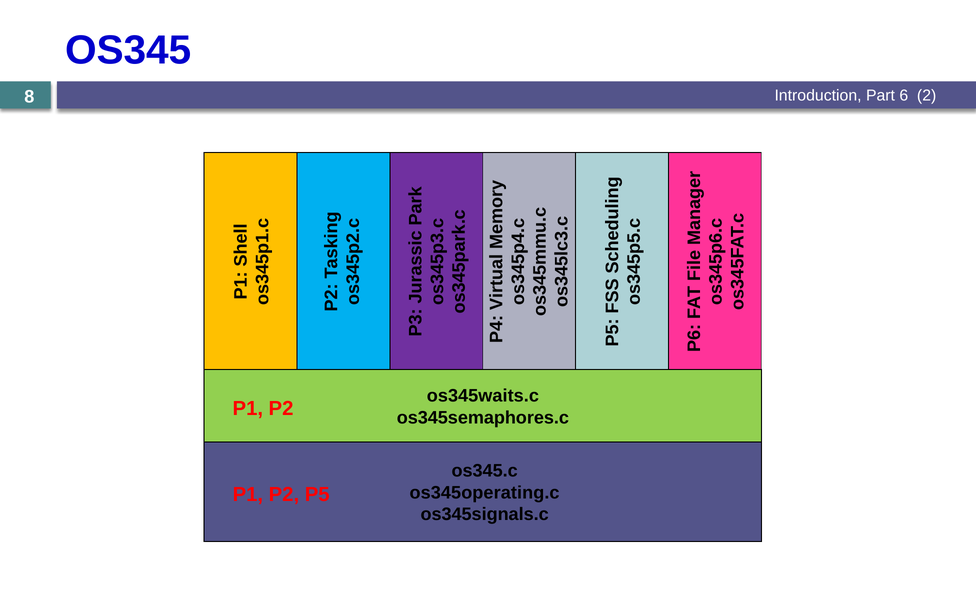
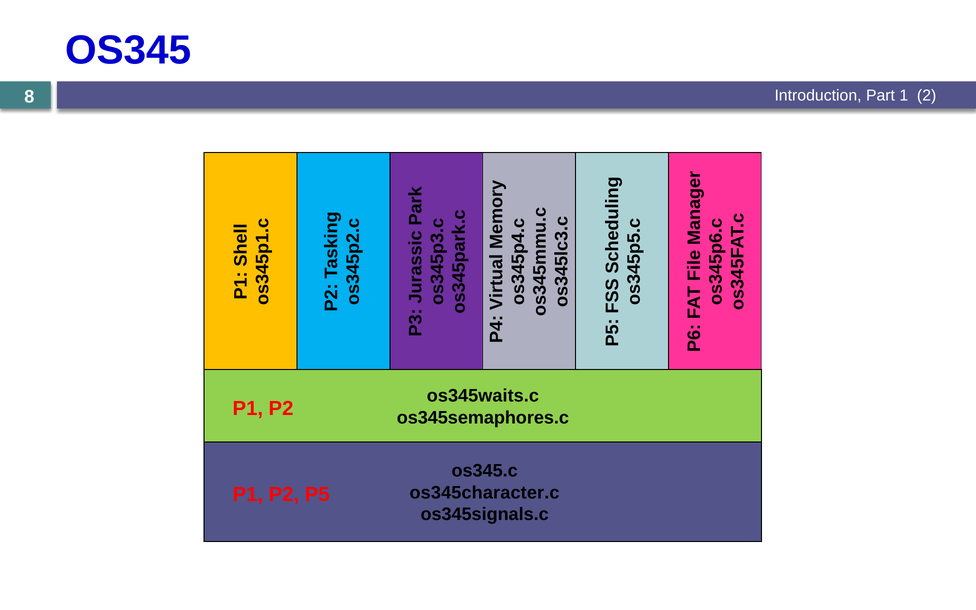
Part 6: 6 -> 1 (904, 96)
os345operating.c: os345operating.c -> os345character.c (485, 493)
